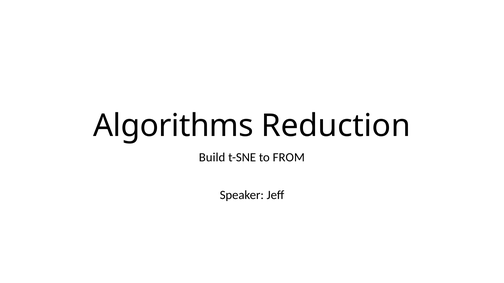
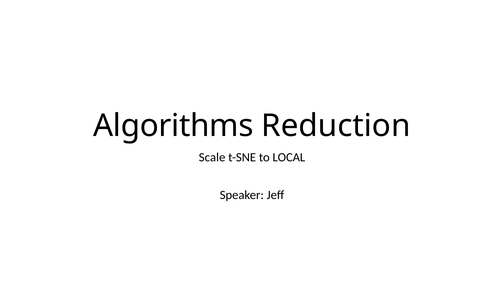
Build: Build -> Scale (212, 158)
FROM: FROM -> LOCAL (289, 158)
